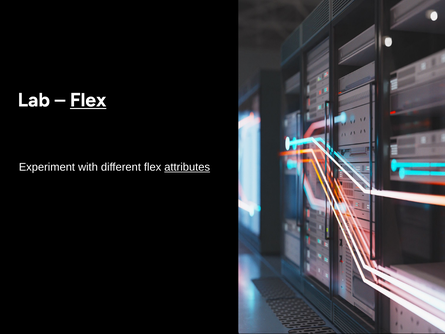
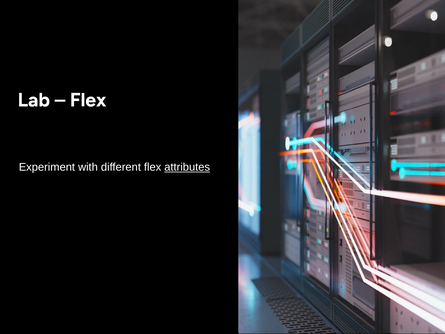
Flex underline: present -> none (88, 100)
